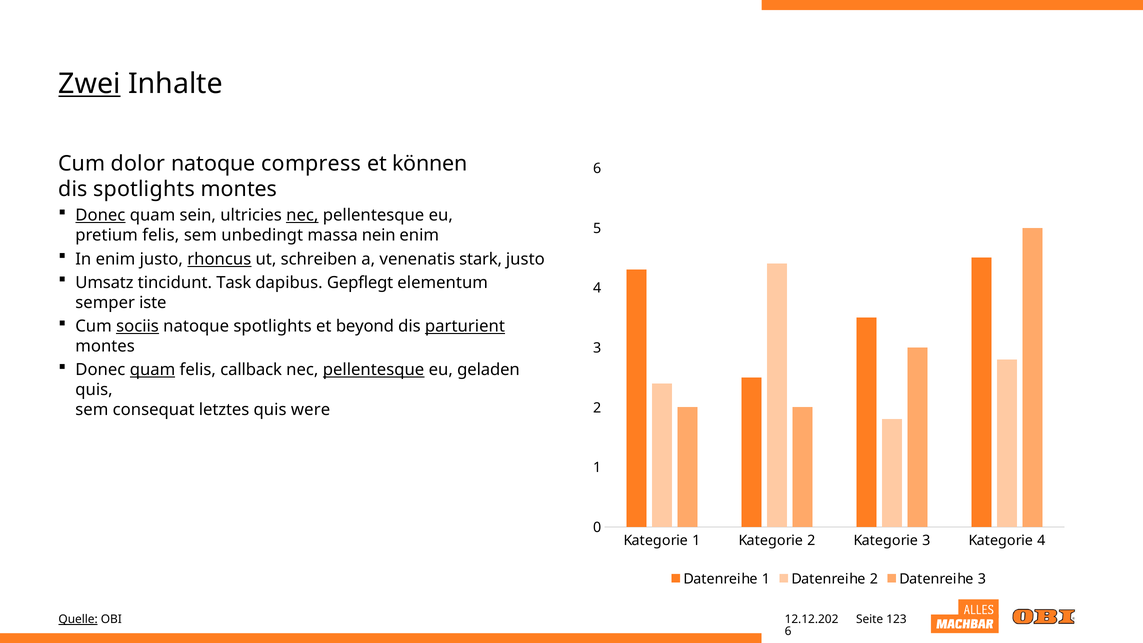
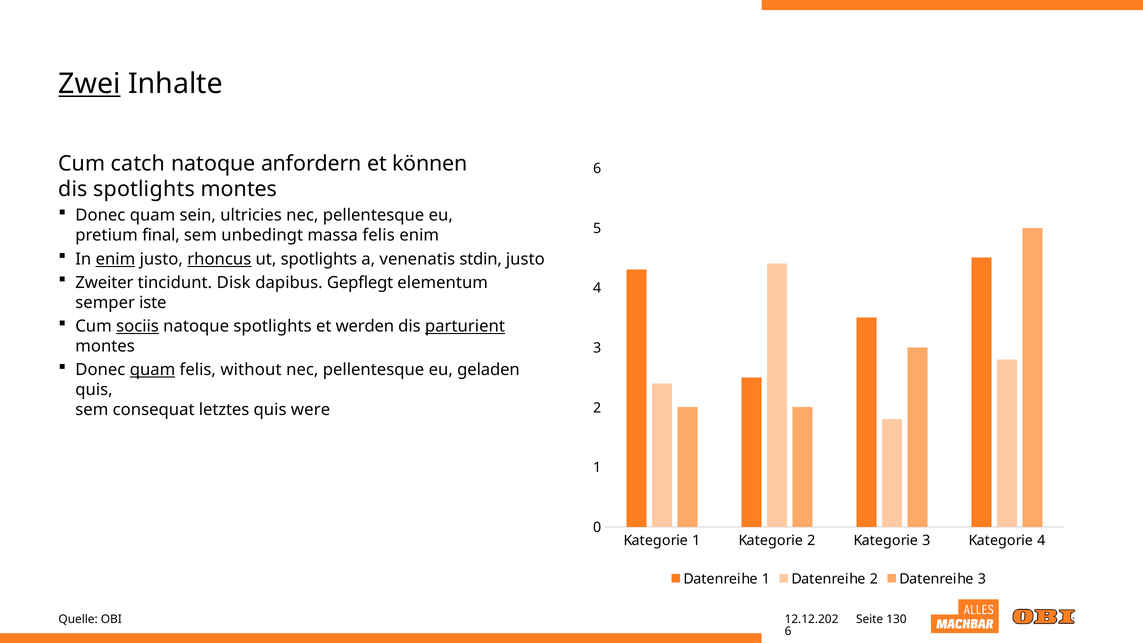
dolor: dolor -> catch (138, 164)
compress: compress -> anfordern (311, 164)
Donec underline: present -> none (100, 215)
nec underline: present -> none (302, 215)
pretium felis: felis -> final (161, 235)
massa nein: nein -> felis (379, 235)
enim underline: none -> present (115, 259)
ut schreiben: schreiben -> spotlights (319, 259)
stark: stark -> stdin (481, 259)
Umsatz: Umsatz -> Zweiter (104, 283)
Task: Task -> Disk (234, 283)
beyond: beyond -> werden (365, 326)
callback: callback -> without (251, 370)
pellentesque underline: present -> none (374, 370)
Quelle underline: present -> none (78, 619)
123: 123 -> 130 (896, 619)
